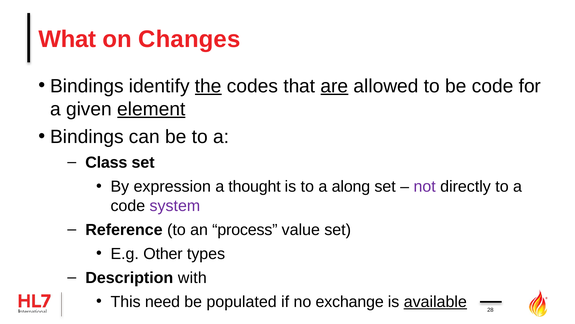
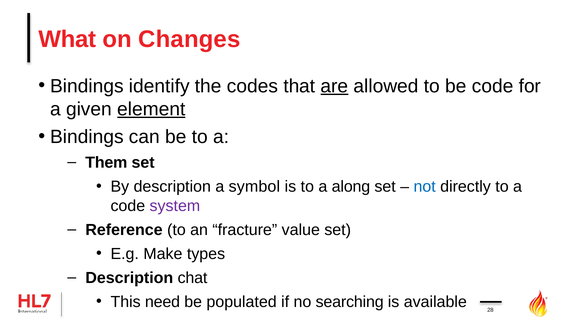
the underline: present -> none (208, 86)
Class: Class -> Them (106, 162)
By expression: expression -> description (172, 186)
thought: thought -> symbol (254, 186)
not colour: purple -> blue (425, 186)
process: process -> fracture (245, 229)
Other: Other -> Make (163, 253)
with: with -> chat (192, 277)
exchange: exchange -> searching (350, 301)
available underline: present -> none (435, 301)
